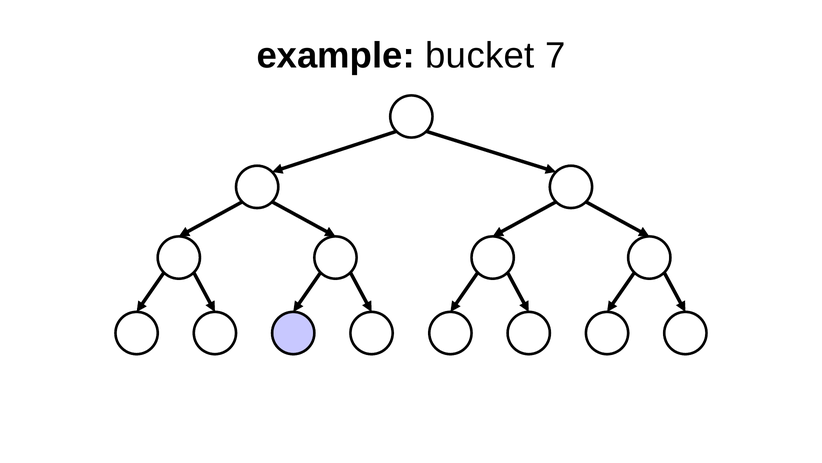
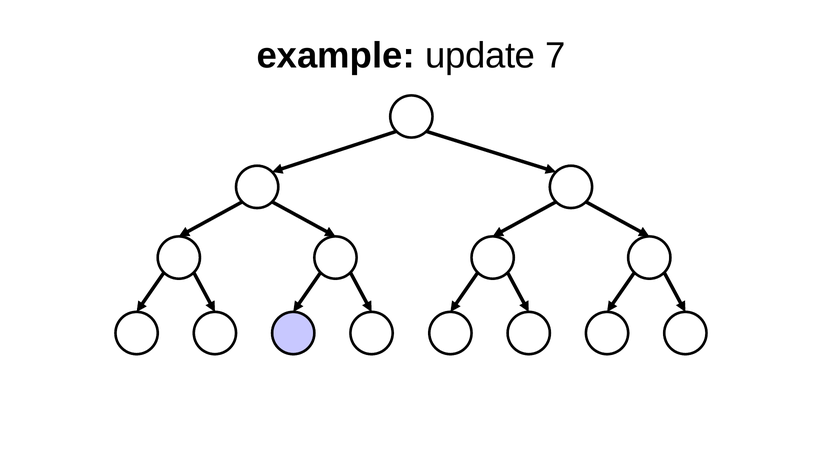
bucket: bucket -> update (480, 55)
